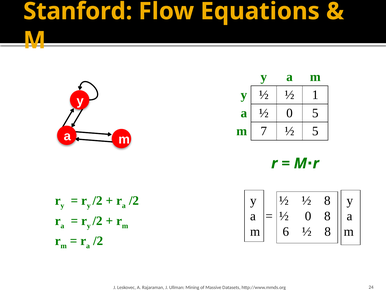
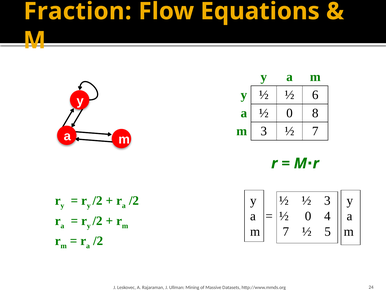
Stanford: Stanford -> Fraction (78, 11)
1: 1 -> 6 (315, 95)
0 5: 5 -> 8 (315, 113)
m 7: 7 -> 3 (264, 131)
½ 5: 5 -> 7 (315, 131)
½ ½ 8: 8 -> 3 (327, 200)
0 8: 8 -> 4 (327, 216)
m 6: 6 -> 7 (286, 231)
8: 8 -> 5 (328, 231)
